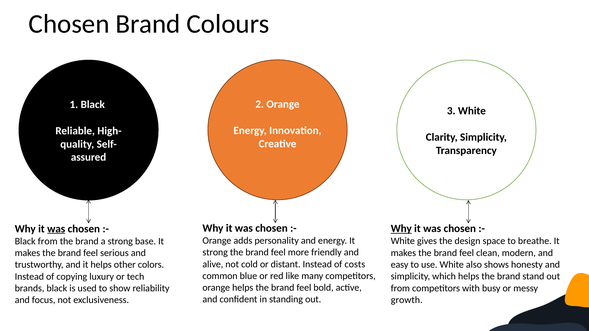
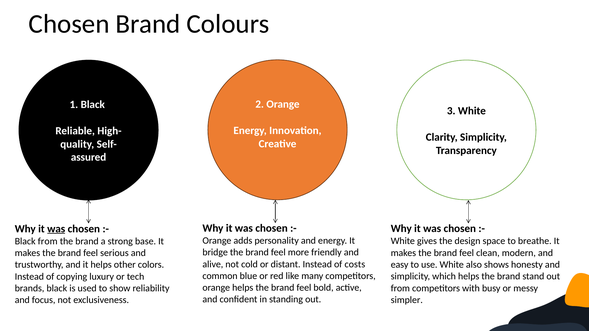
Why underline: present -> none (401, 229)
strong: strong -> bridge (215, 253)
growth: growth -> simpler (407, 300)
